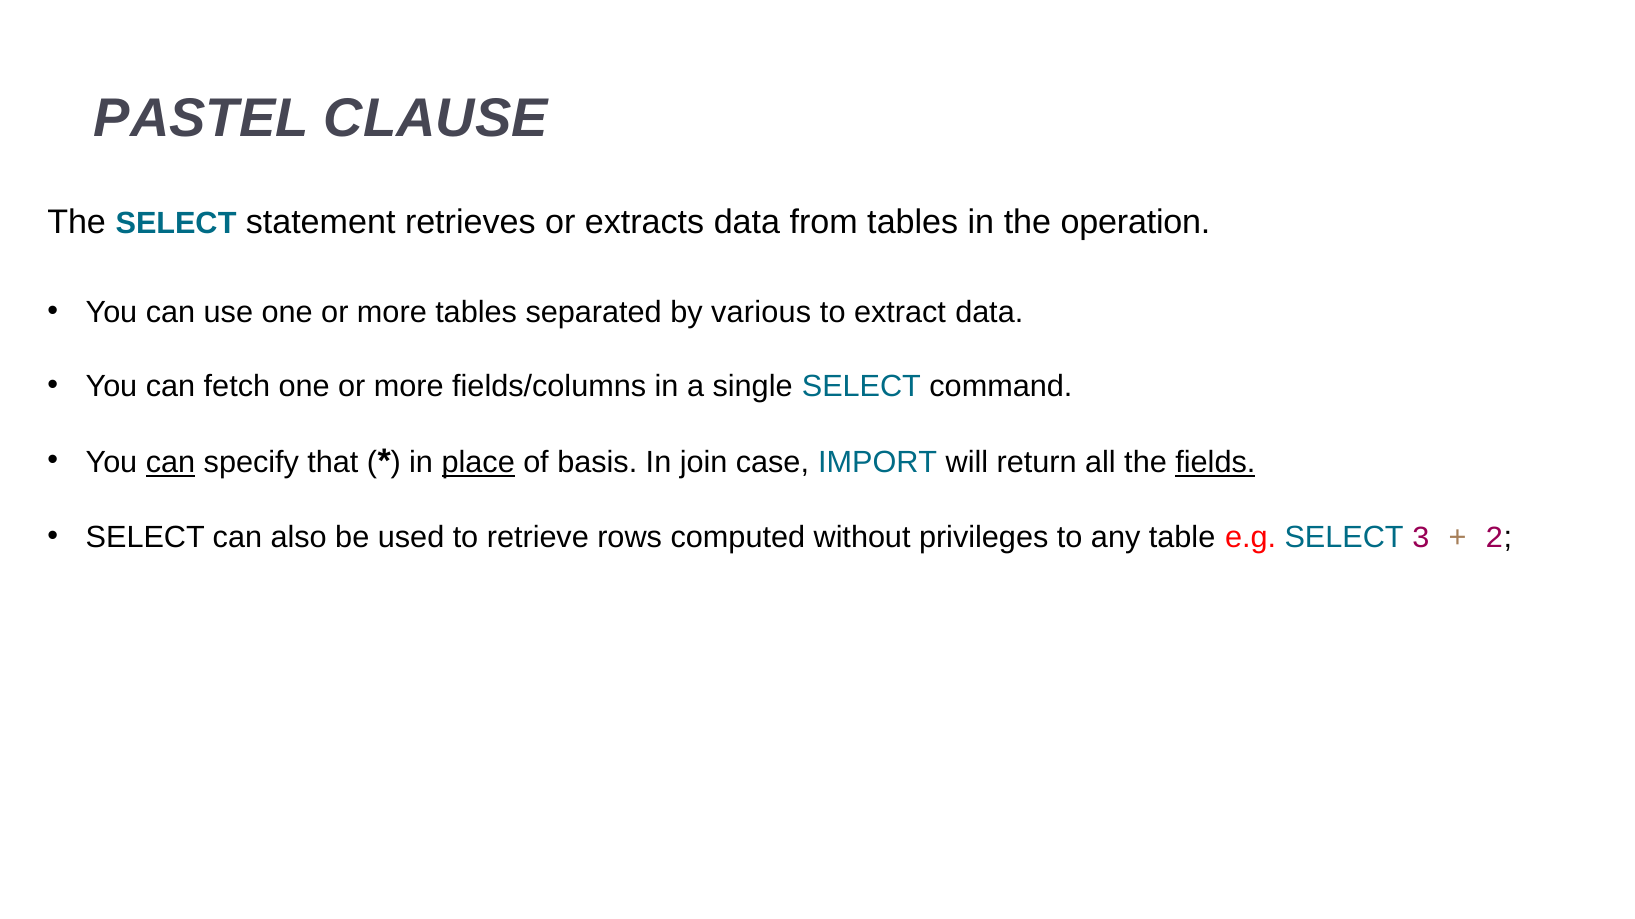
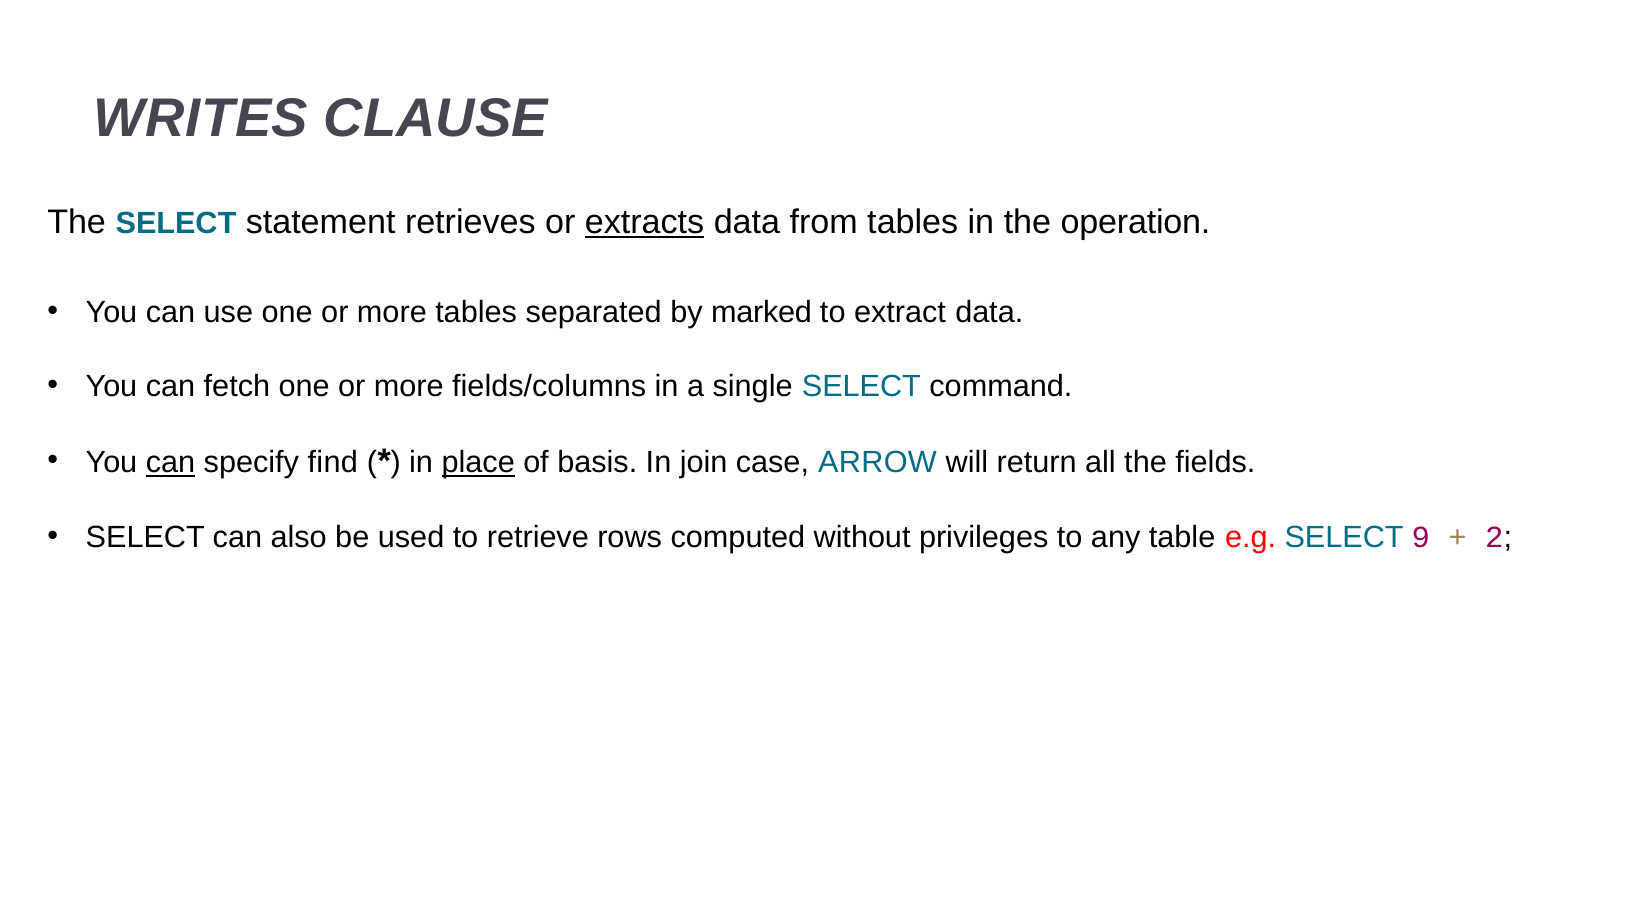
PASTEL: PASTEL -> WRITES (201, 118)
extracts underline: none -> present (645, 222)
various: various -> marked (761, 313)
that: that -> find (333, 463)
IMPORT: IMPORT -> ARROW (878, 463)
fields underline: present -> none (1215, 463)
3: 3 -> 9 (1421, 537)
